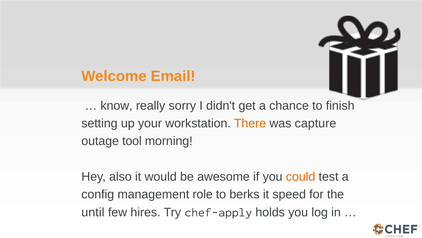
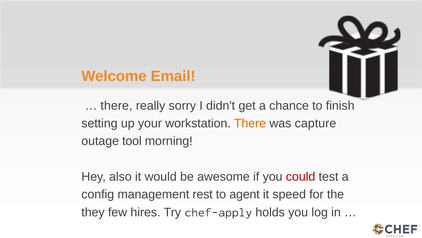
know: know -> there (116, 105)
could colour: orange -> red (301, 176)
role: role -> rest (203, 194)
berks: berks -> agent (245, 194)
until: until -> they (93, 212)
